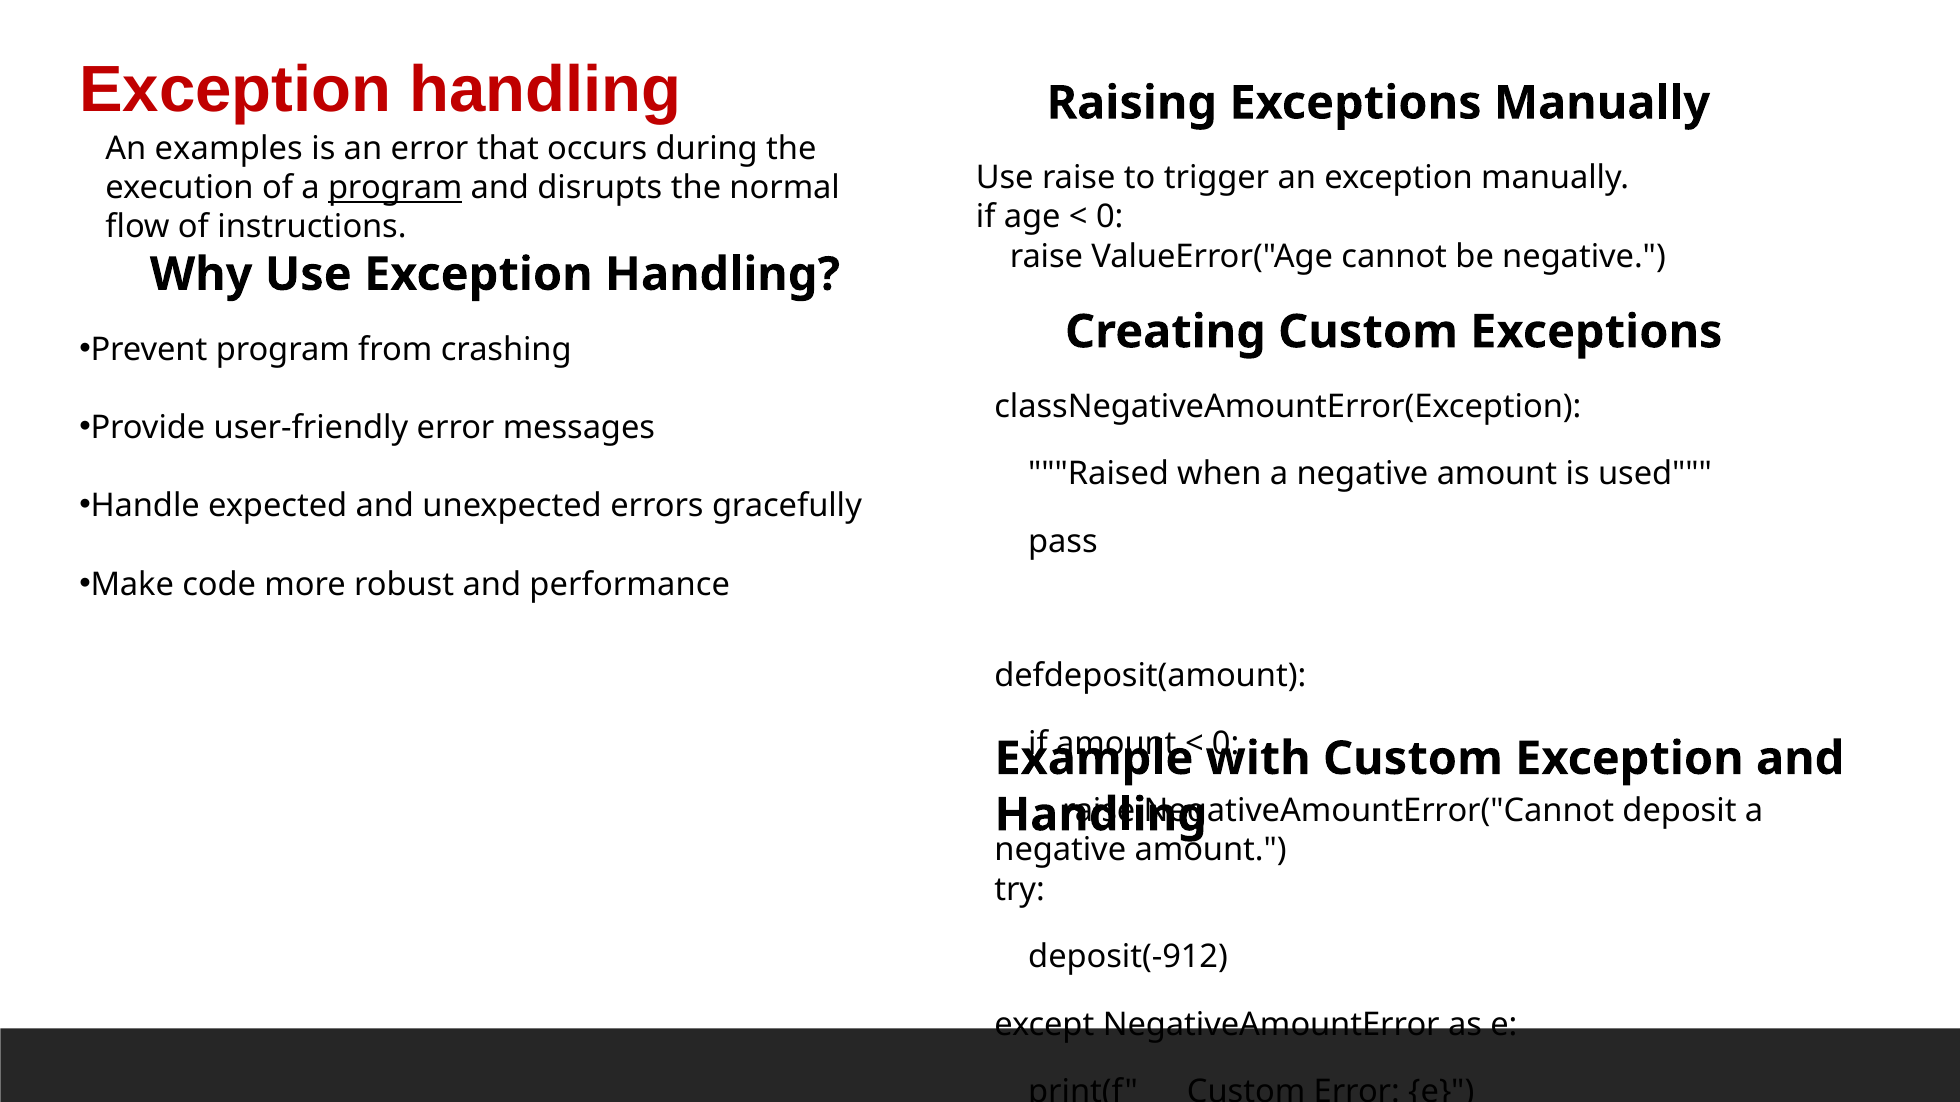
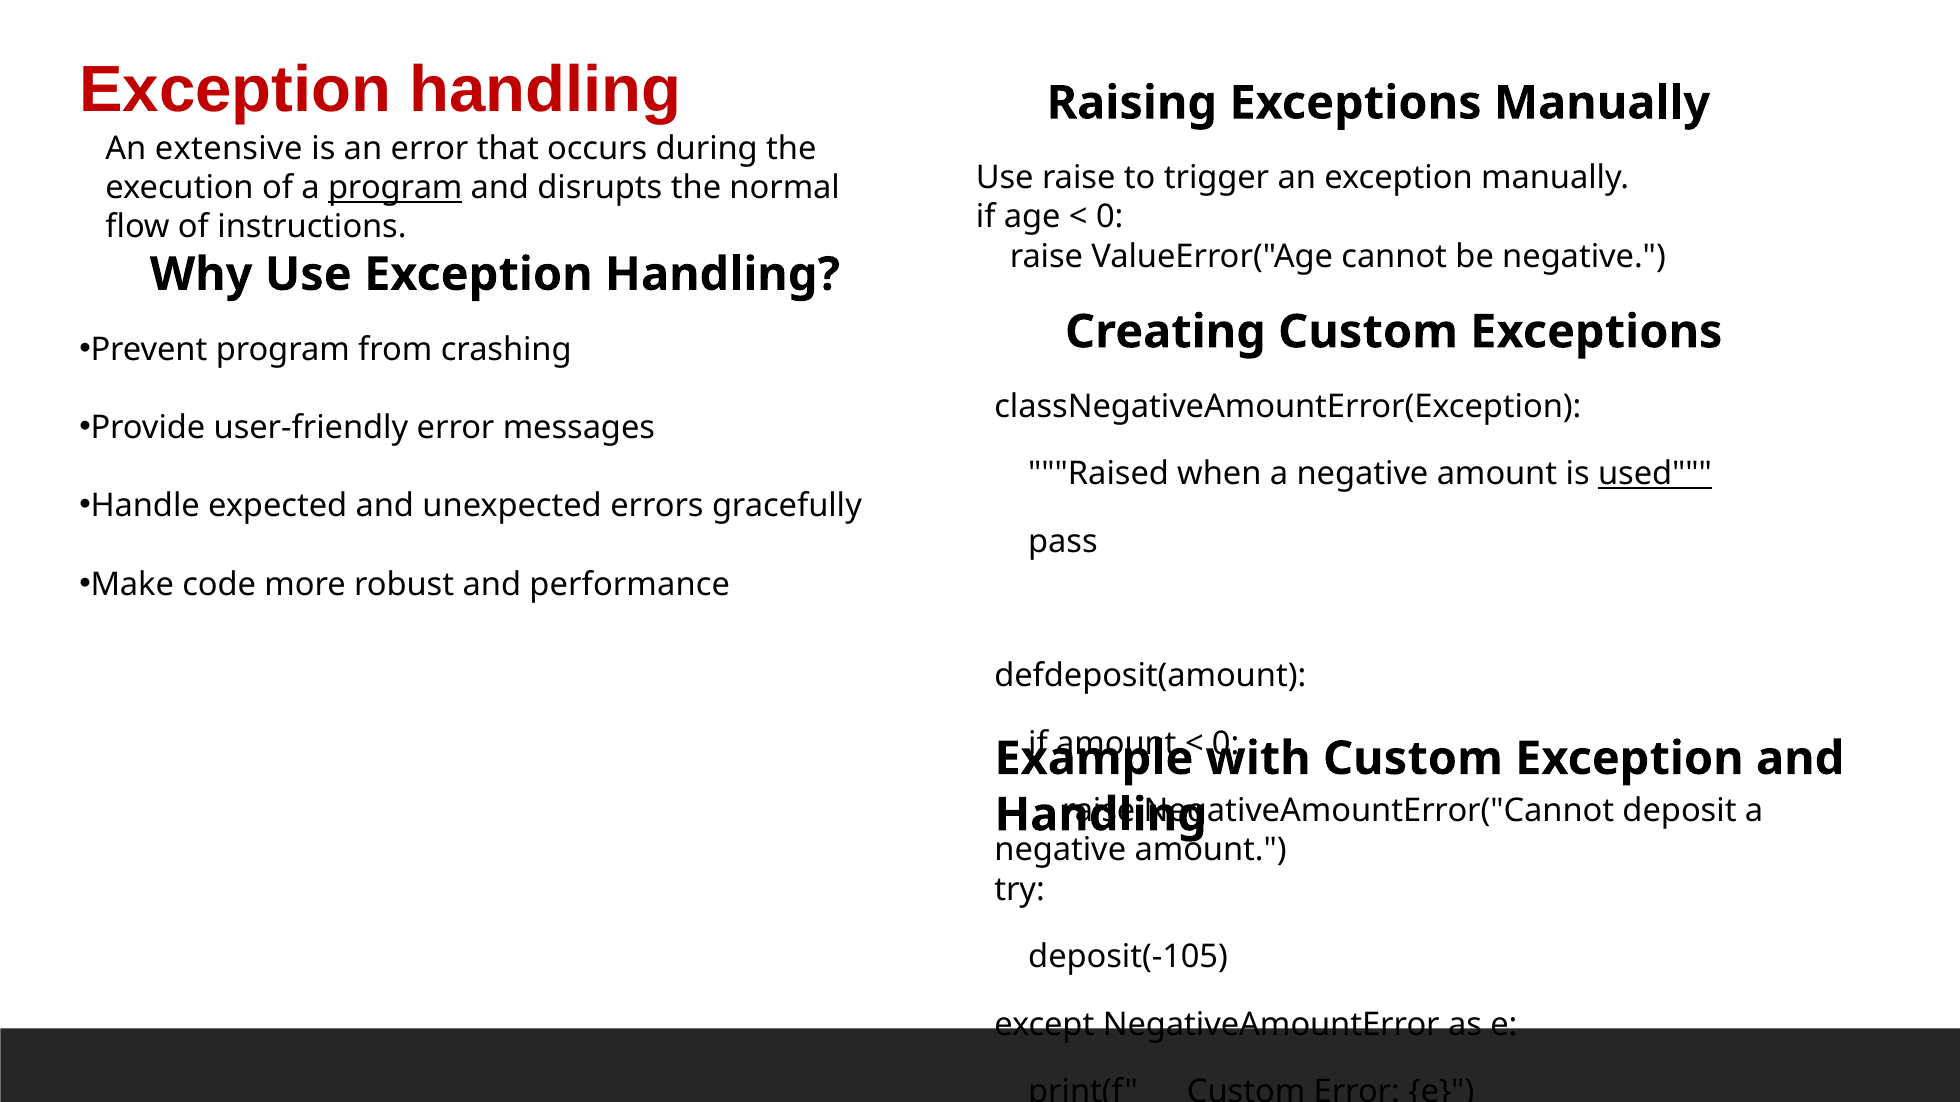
examples: examples -> extensive (229, 149)
used underline: none -> present (1655, 474)
deposit(-912: deposit(-912 -> deposit(-105 (1128, 958)
